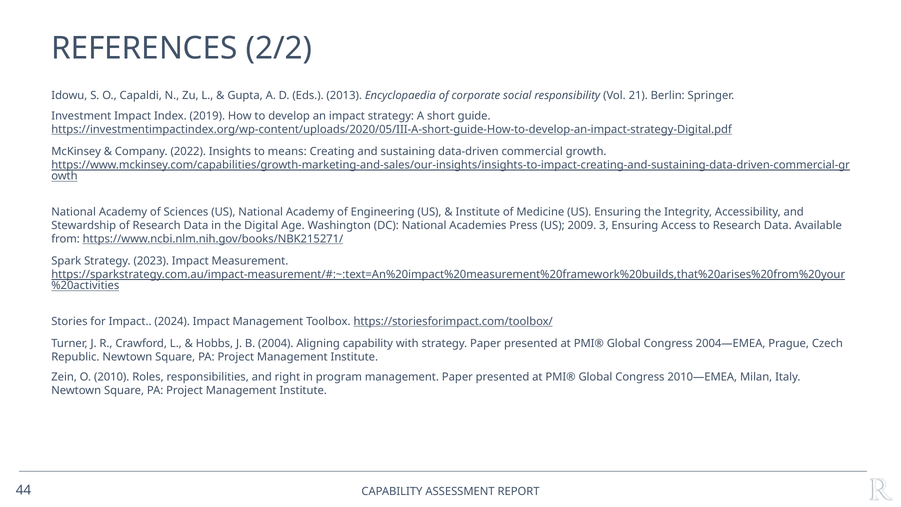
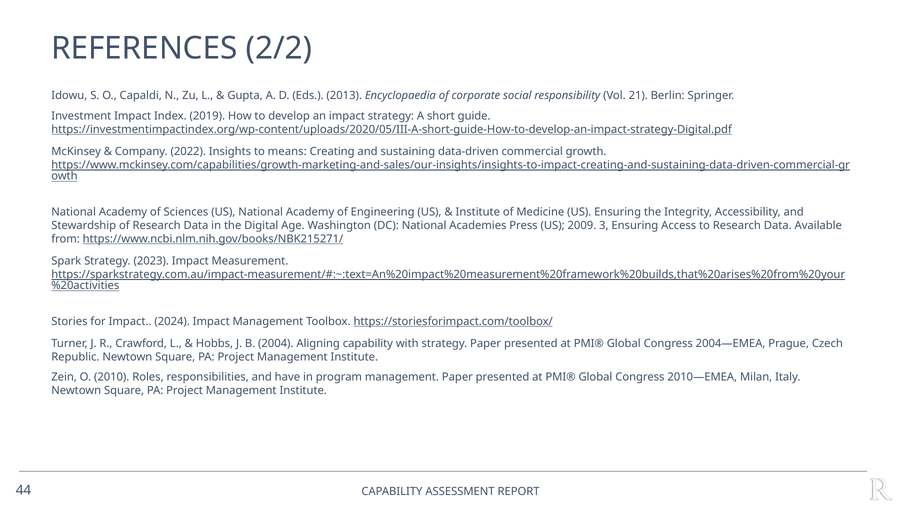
right: right -> have (287, 377)
